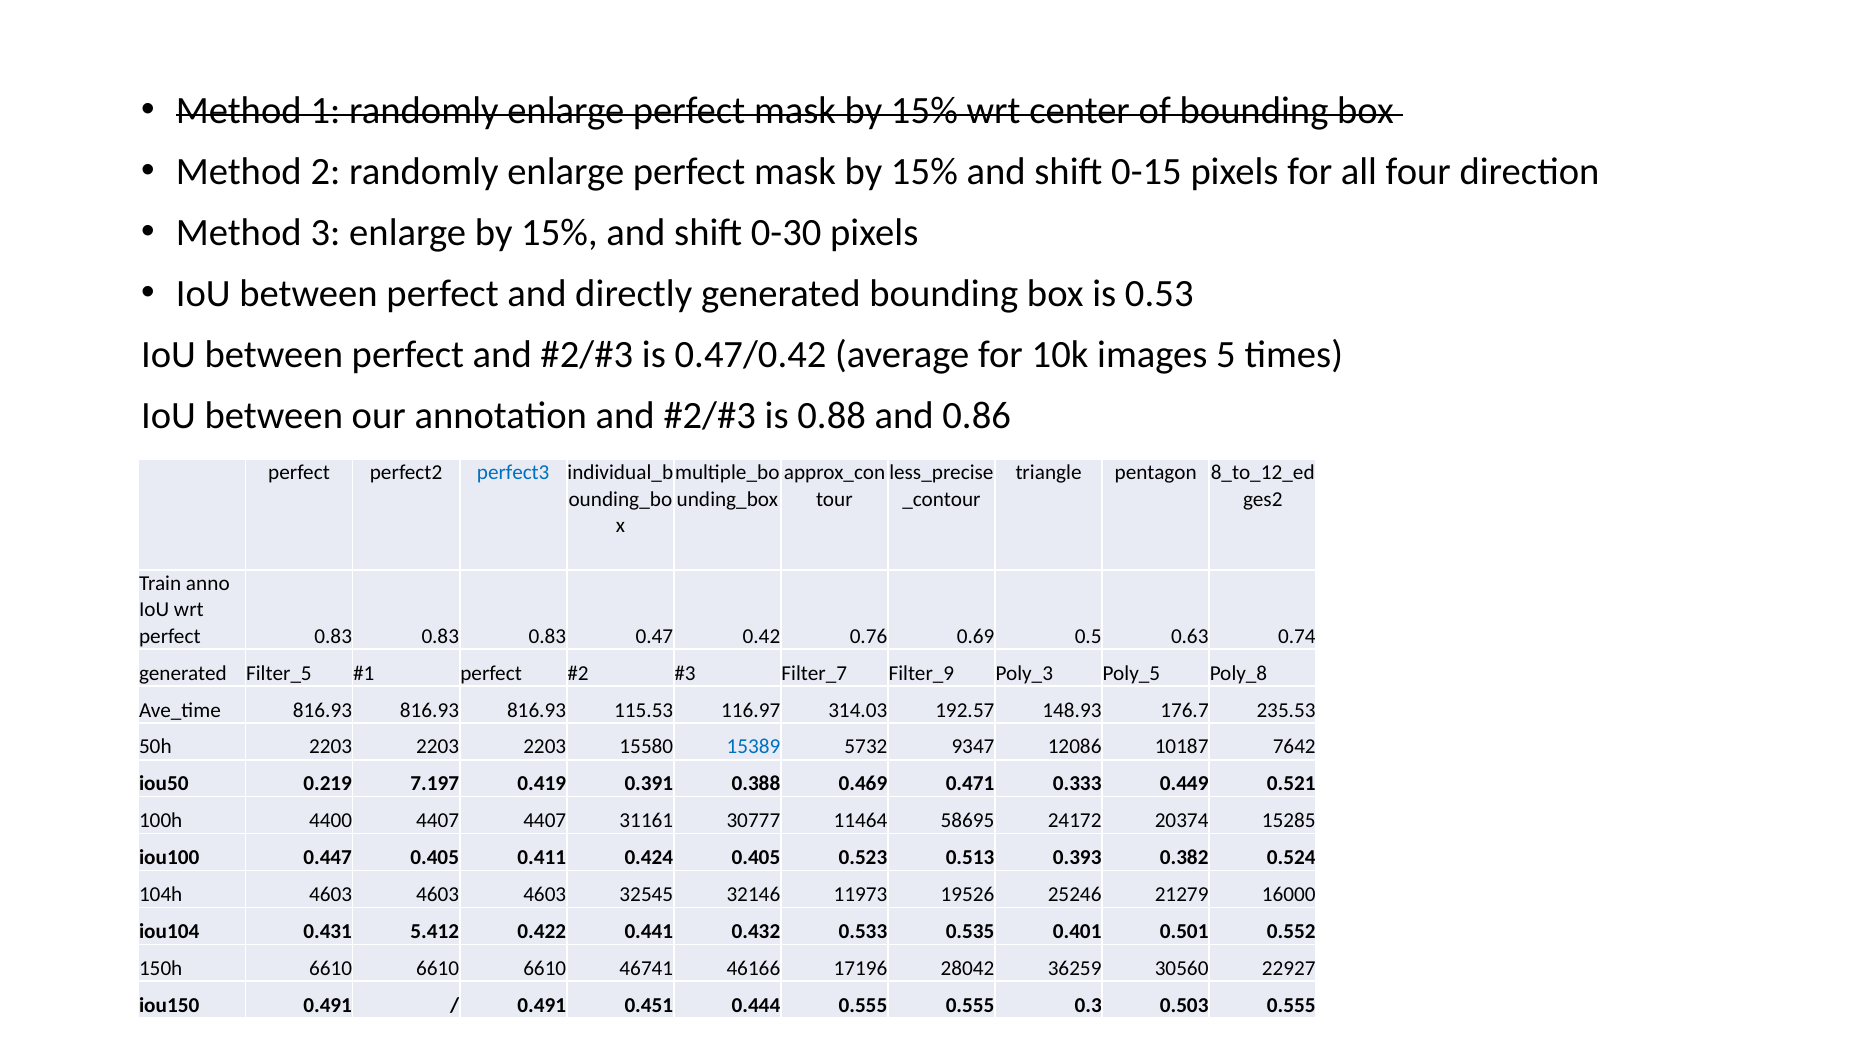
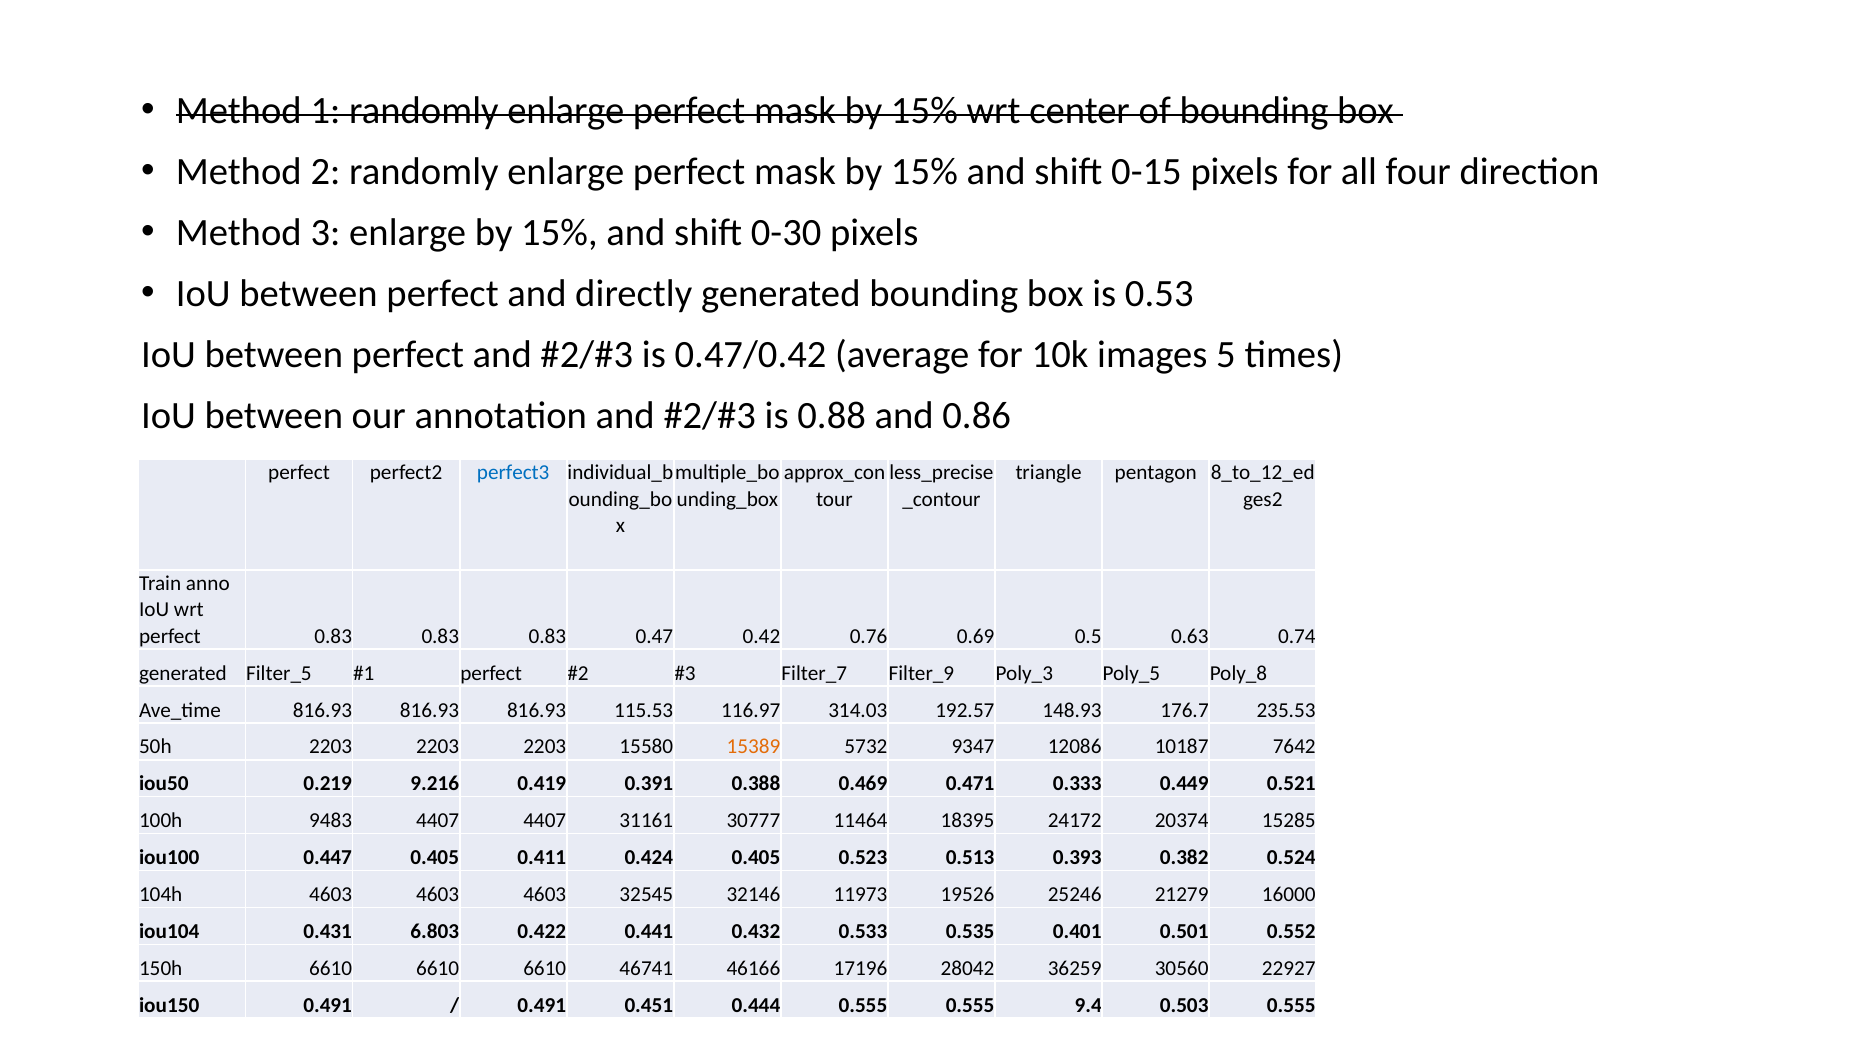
15389 colour: blue -> orange (753, 747)
7.197: 7.197 -> 9.216 (435, 784)
4400: 4400 -> 9483 (331, 821)
58695: 58695 -> 18395 (968, 821)
5.412: 5.412 -> 6.803 (435, 931)
0.3: 0.3 -> 9.4 (1088, 1005)
